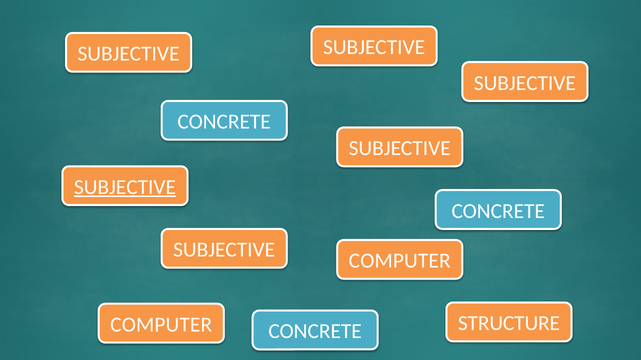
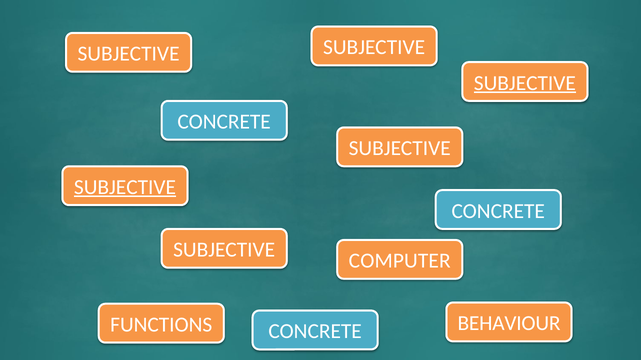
SUBJECTIVE underline: none -> present (525, 83)
STRUCTURE: STRUCTURE -> BEHAVIOUR (509, 324)
COMPUTER: COMPUTER -> FUNCTIONS (161, 325)
